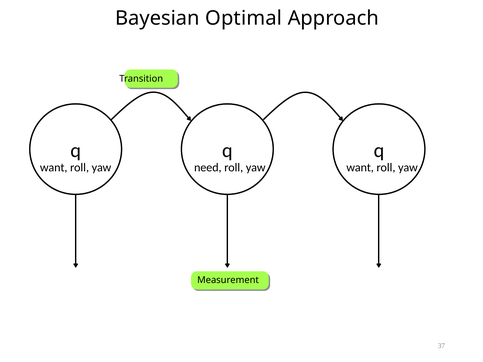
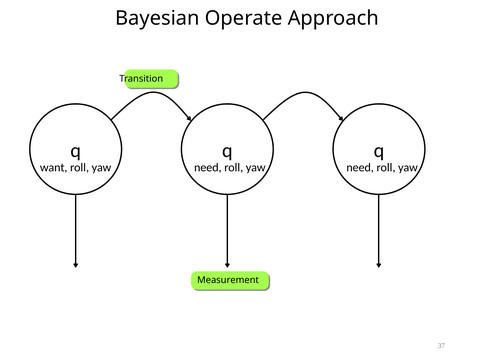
Optimal: Optimal -> Operate (244, 18)
want: want -> need (360, 168)
